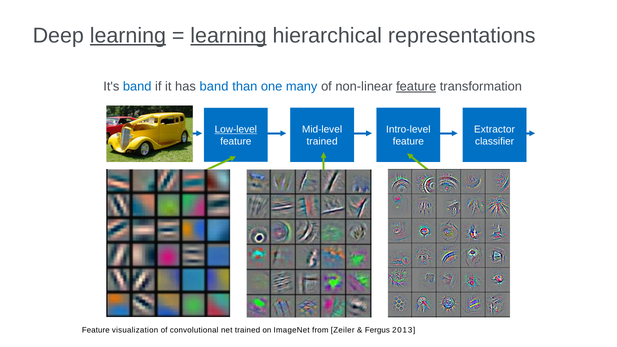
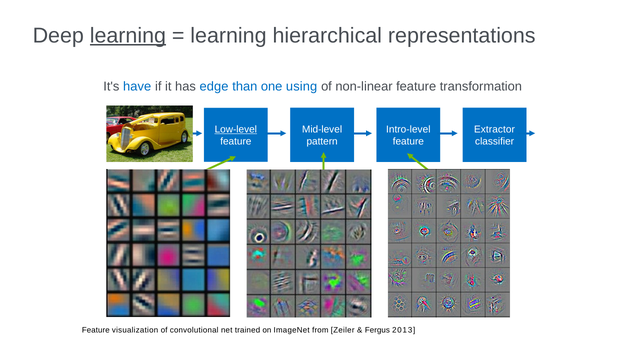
learning underline: present -> none (228, 36)
It's band: band -> have (137, 86)
has band: band -> edge (214, 86)
many: many -> using (302, 86)
feature underline: present -> none (416, 86)
trained: trained -> pattern (322, 141)
